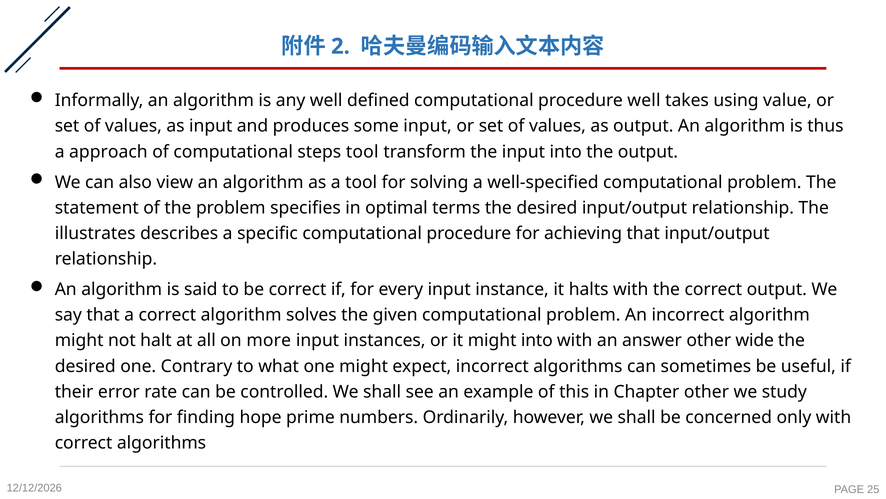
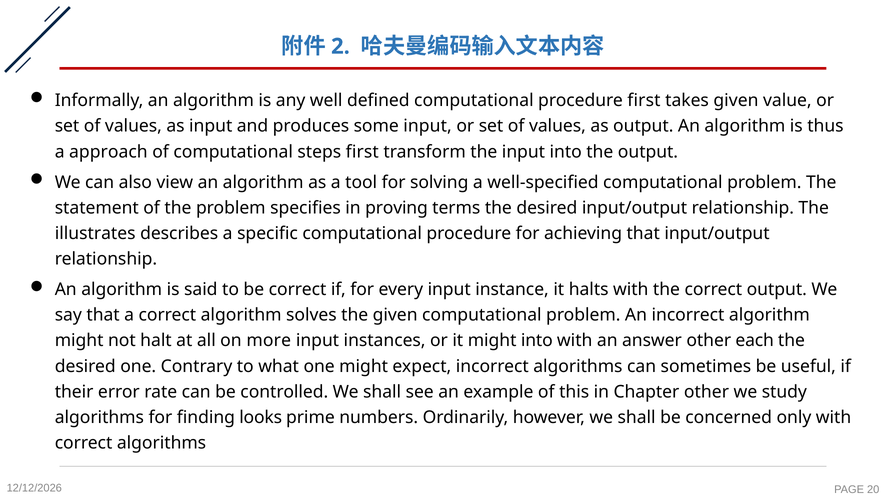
procedure well: well -> first (644, 100)
takes using: using -> given (736, 100)
steps tool: tool -> first (362, 152)
optimal: optimal -> proving (396, 208)
wide: wide -> each (755, 340)
hope: hope -> looks (261, 417)
25: 25 -> 20 (873, 489)
